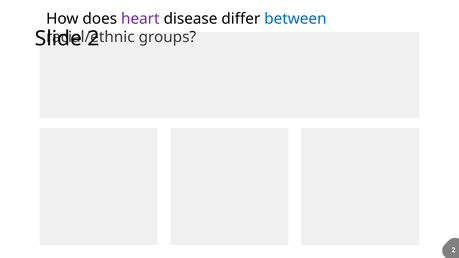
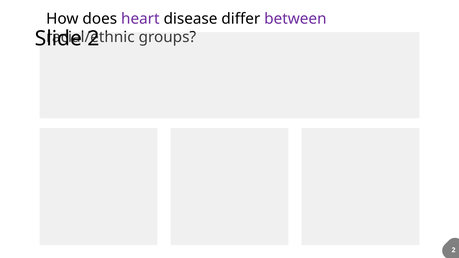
between colour: blue -> purple (295, 19)
